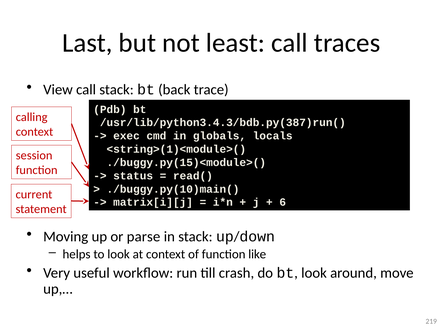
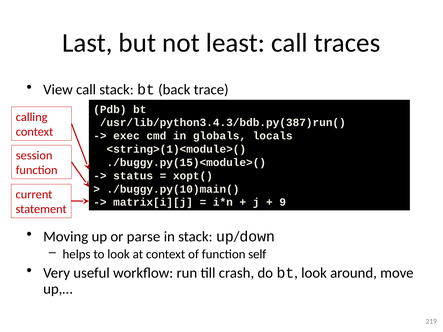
read(: read( -> xopt( (193, 176)
6: 6 -> 9 (283, 202)
like: like -> self (257, 254)
